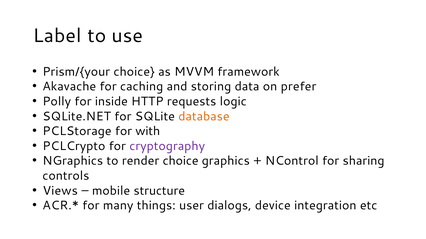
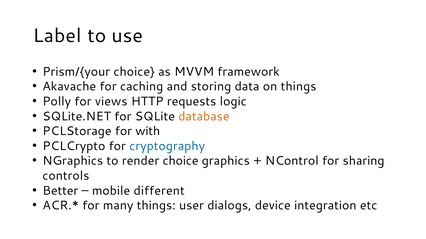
on prefer: prefer -> things (299, 87)
inside: inside -> views (111, 102)
cryptography colour: purple -> blue (167, 146)
Views: Views -> Better (60, 191)
structure: structure -> different (159, 191)
